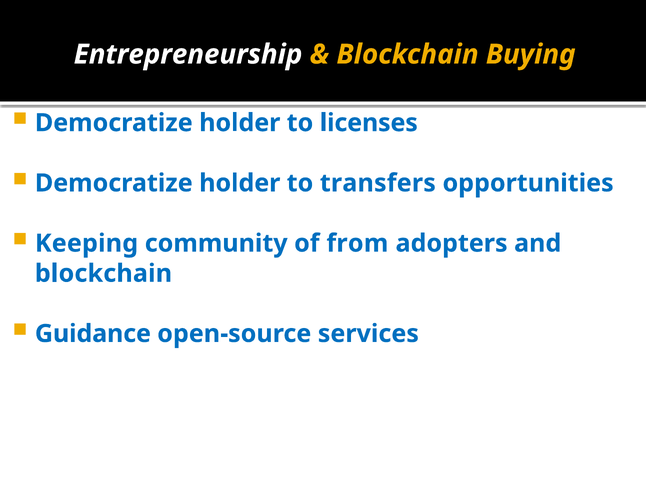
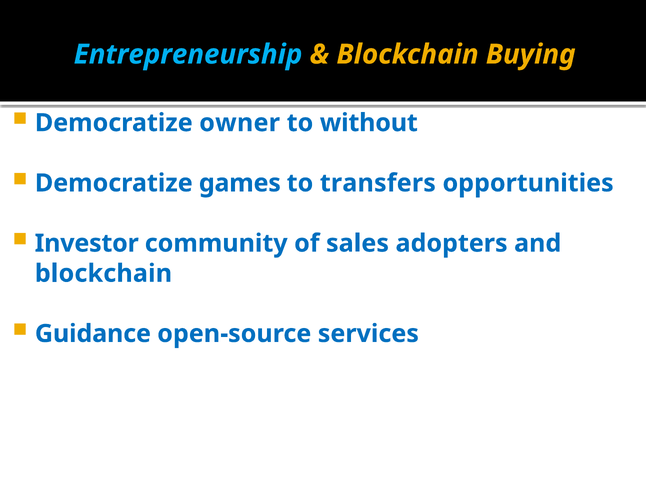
Entrepreneurship colour: white -> light blue (188, 54)
holder: holder -> owner (240, 123)
licenses: licenses -> without (369, 123)
holder: holder -> games (240, 183)
Keeping: Keeping -> Investor (87, 243)
from: from -> sales (357, 243)
